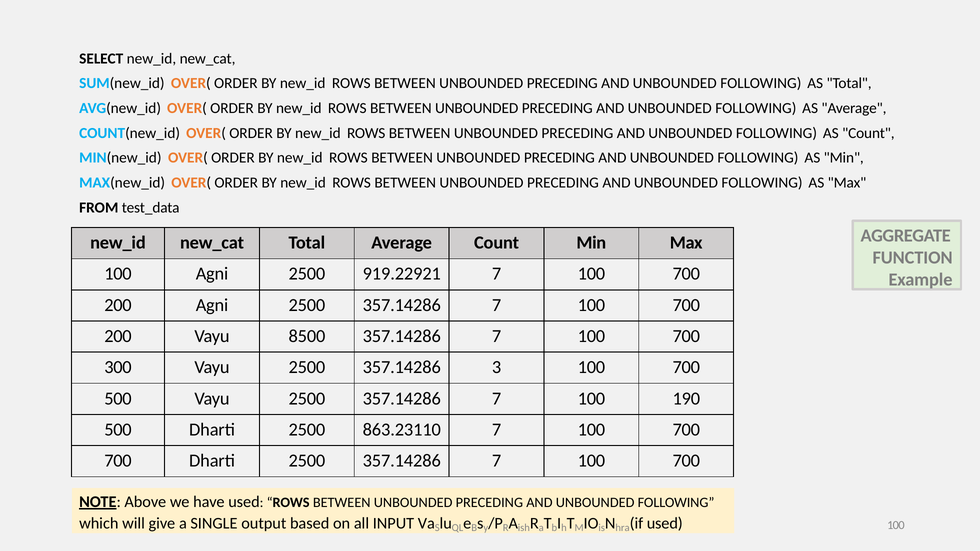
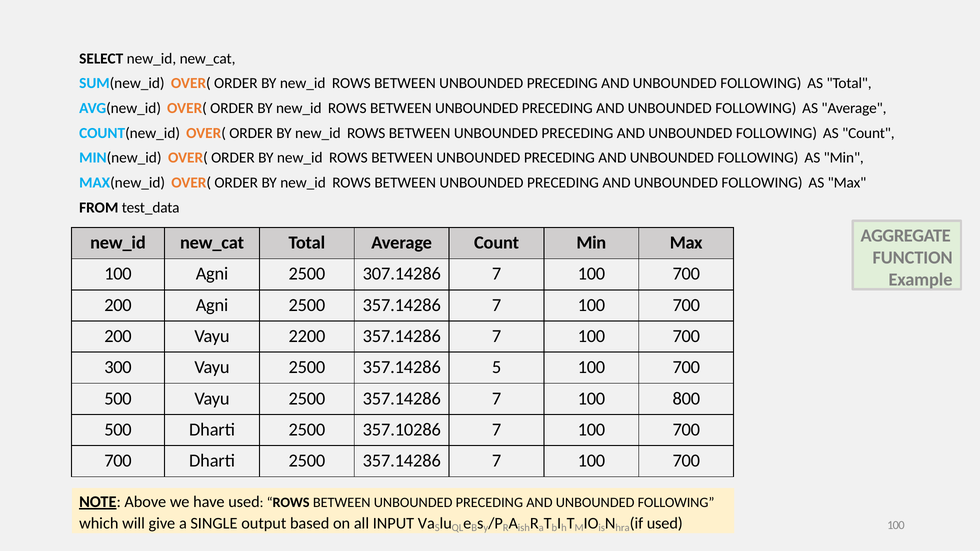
919.22921: 919.22921 -> 307.14286 (402, 274)
8500: 8500 -> 2200 (307, 336)
3: 3 -> 5 (497, 367)
190: 190 -> 800 (686, 399)
863.23110: 863.23110 -> 357.10286 (402, 430)
